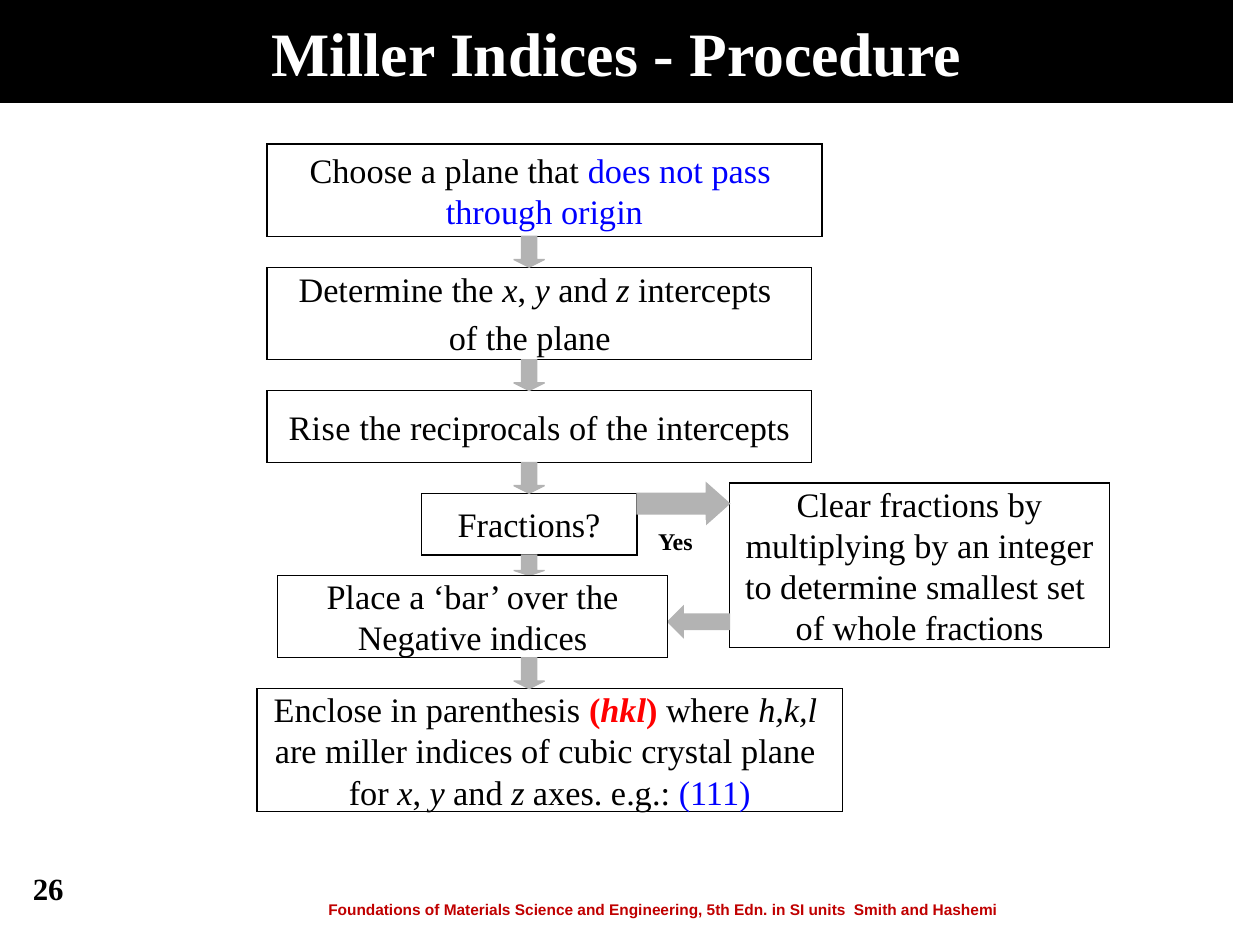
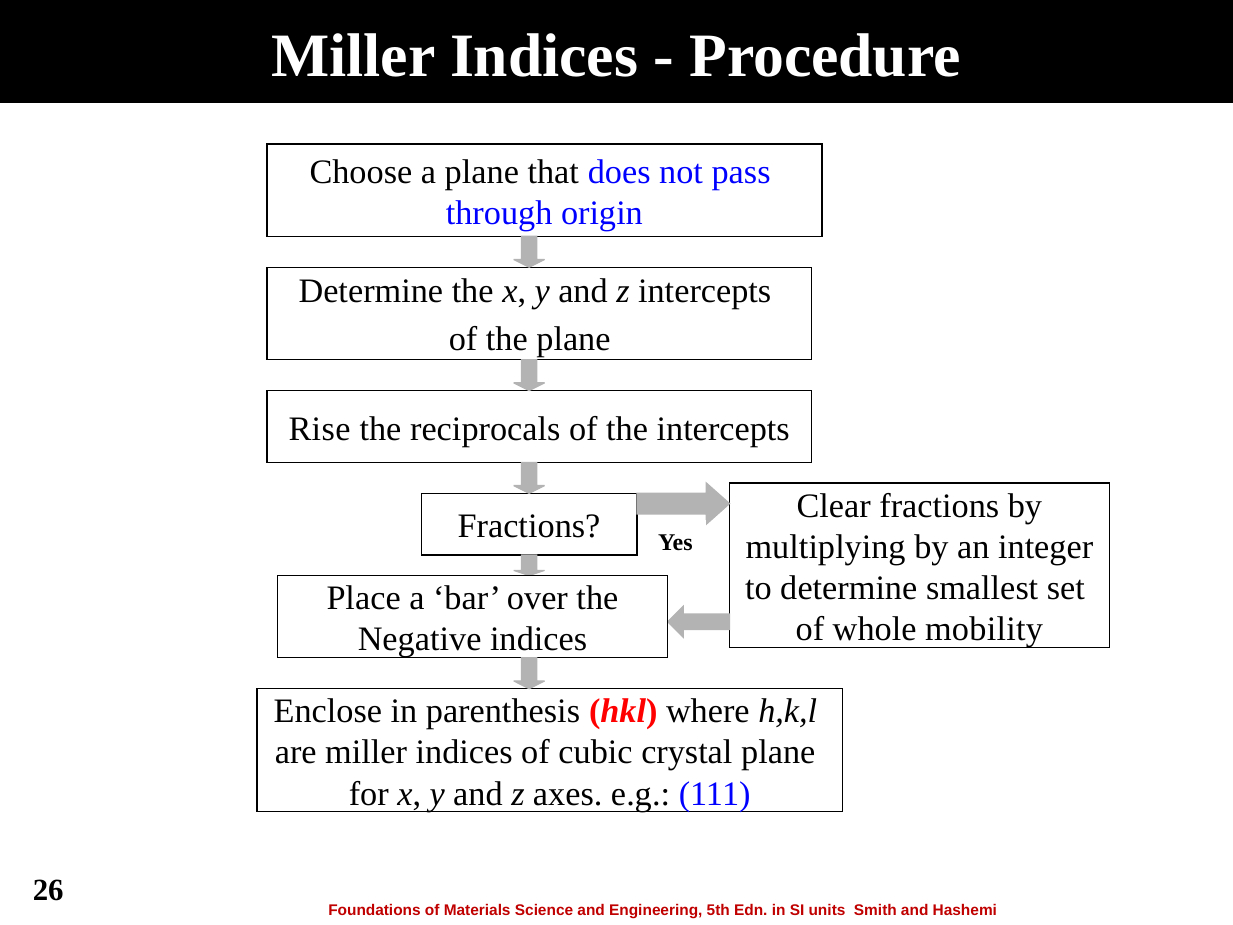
whole fractions: fractions -> mobility (984, 629)
